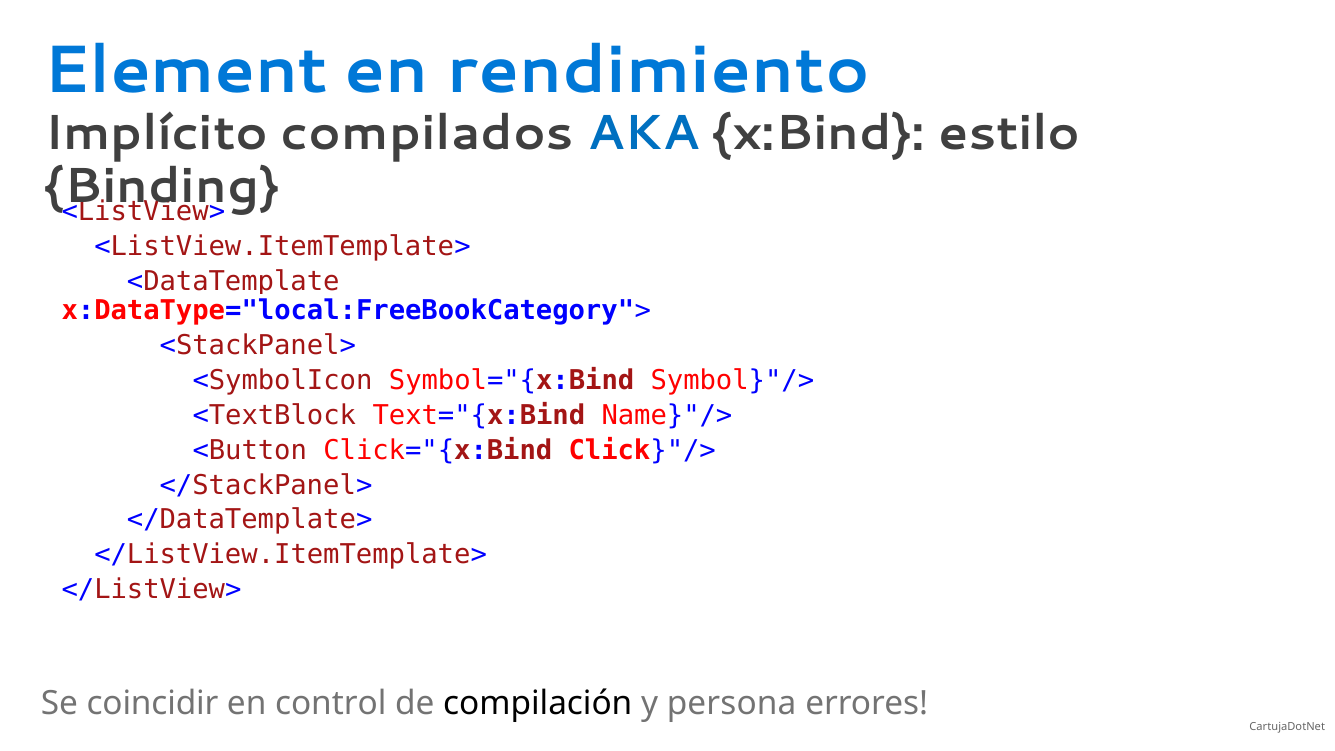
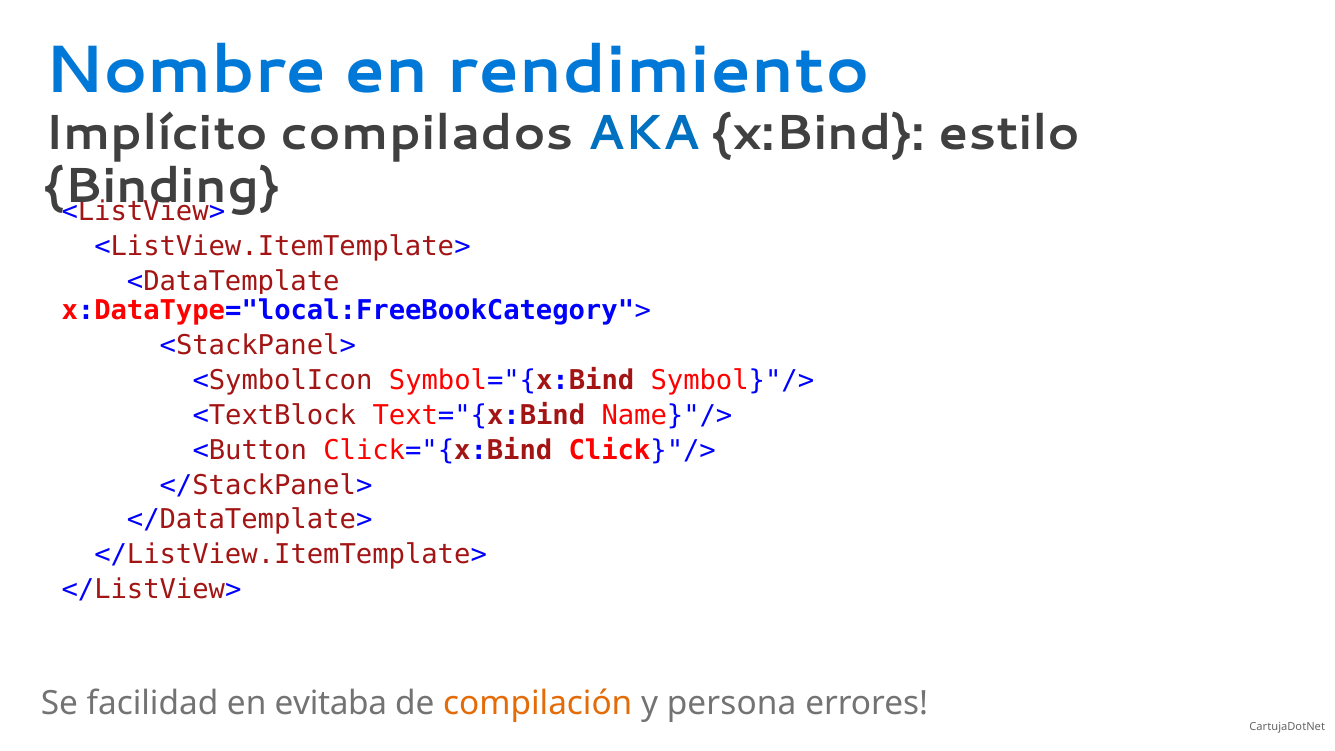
Element: Element -> Nombre (186, 70)
coincidir: coincidir -> facilidad (152, 703)
control: control -> evitaba (331, 703)
compilación colour: black -> orange (538, 703)
